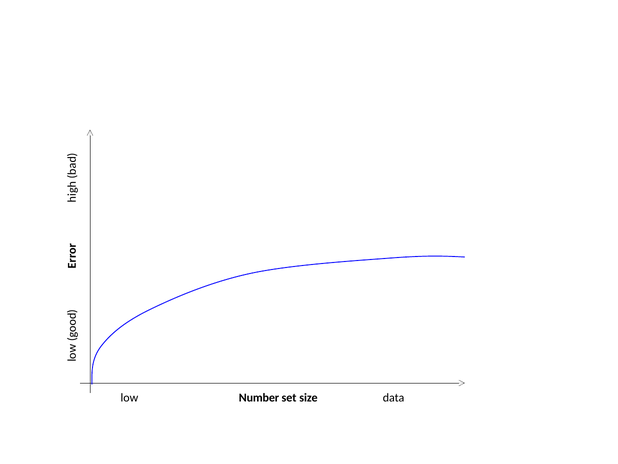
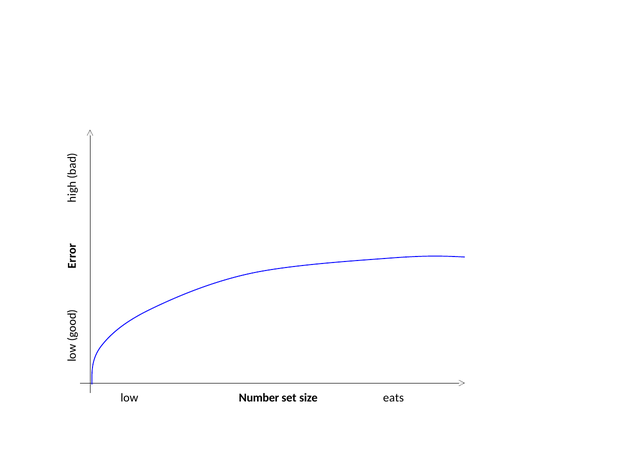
data: data -> eats (393, 398)
